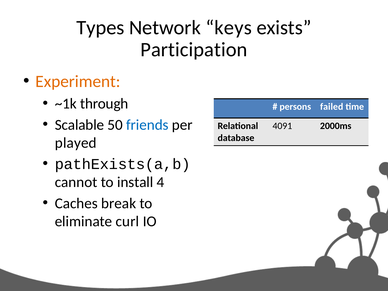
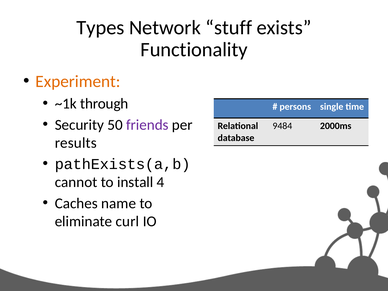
keys: keys -> stuff (229, 28)
Participation: Participation -> Functionality (194, 50)
failed: failed -> single (332, 107)
Scalable: Scalable -> Security (79, 125)
friends colour: blue -> purple (147, 125)
4091: 4091 -> 9484 (282, 126)
played: played -> results (76, 143)
break: break -> name (119, 203)
